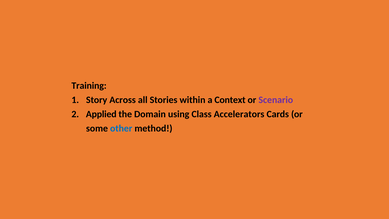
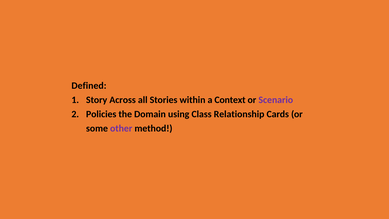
Training: Training -> Defined (89, 86)
Applied: Applied -> Policies (101, 114)
Accelerators: Accelerators -> Relationship (239, 114)
other colour: blue -> purple (121, 128)
